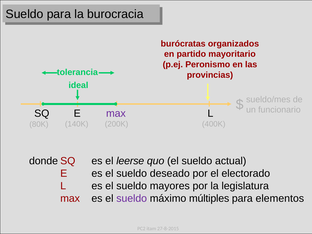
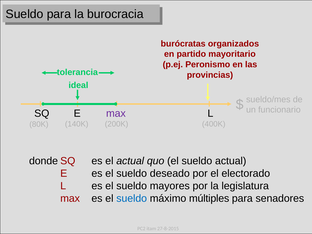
el leerse: leerse -> actual (130, 161)
sueldo colour: purple -> blue (132, 198)
elementos: elementos -> senadores (280, 198)
